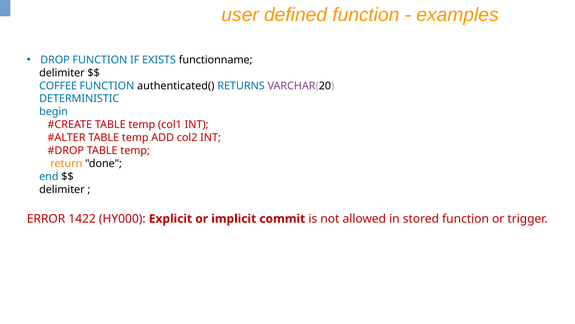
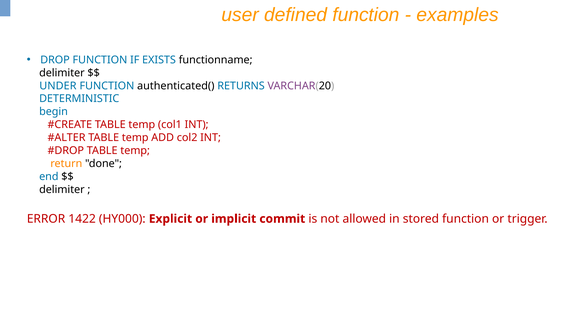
COFFEE: COFFEE -> UNDER (58, 86)
